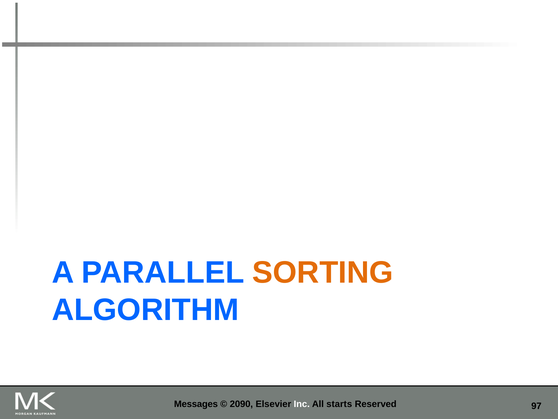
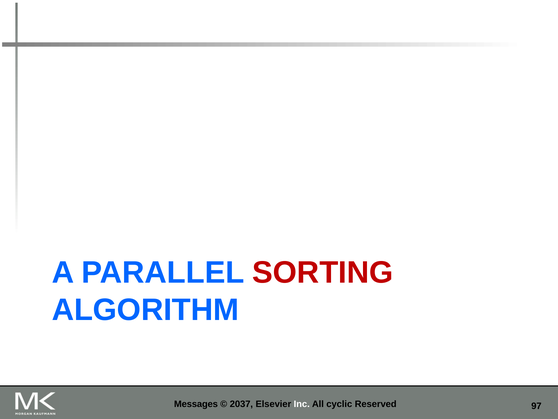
SORTING colour: orange -> red (323, 272)
2090: 2090 -> 2037 (241, 404)
starts: starts -> cyclic (339, 404)
